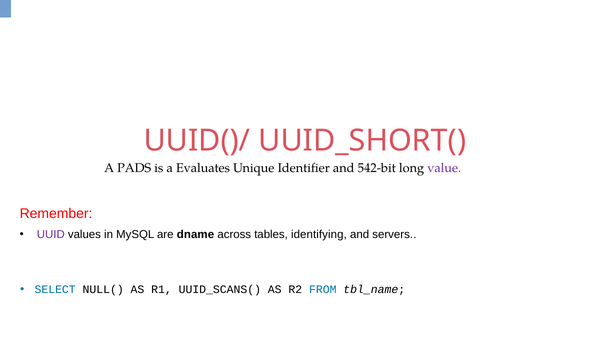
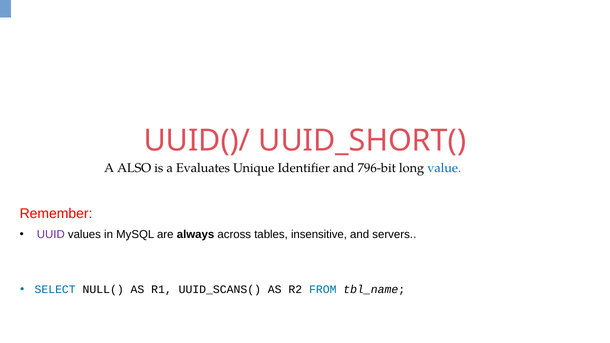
PADS: PADS -> ALSO (134, 168)
542-bit: 542-bit -> 796-bit (377, 168)
value colour: purple -> blue (444, 168)
dname: dname -> always (196, 235)
identifying: identifying -> insensitive (319, 235)
